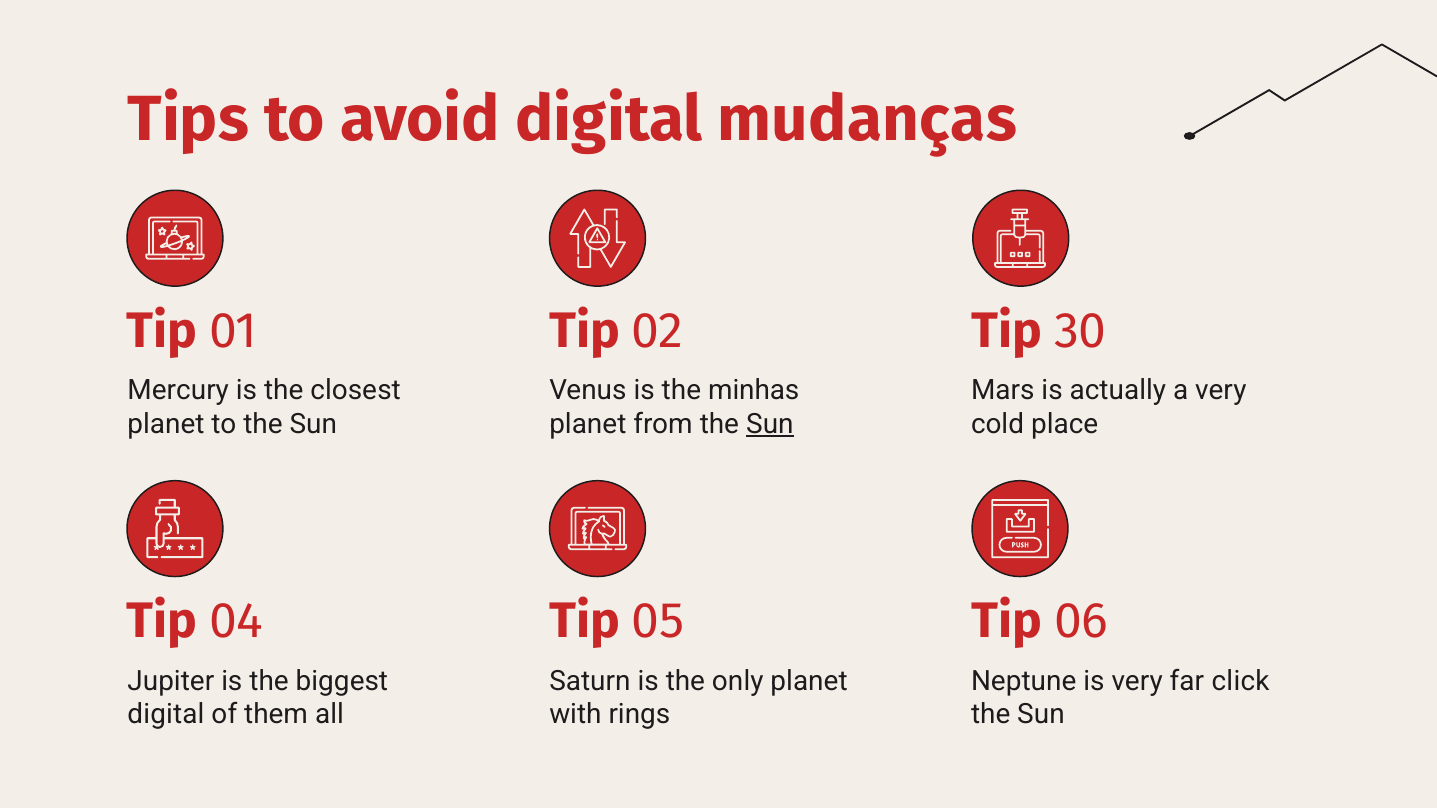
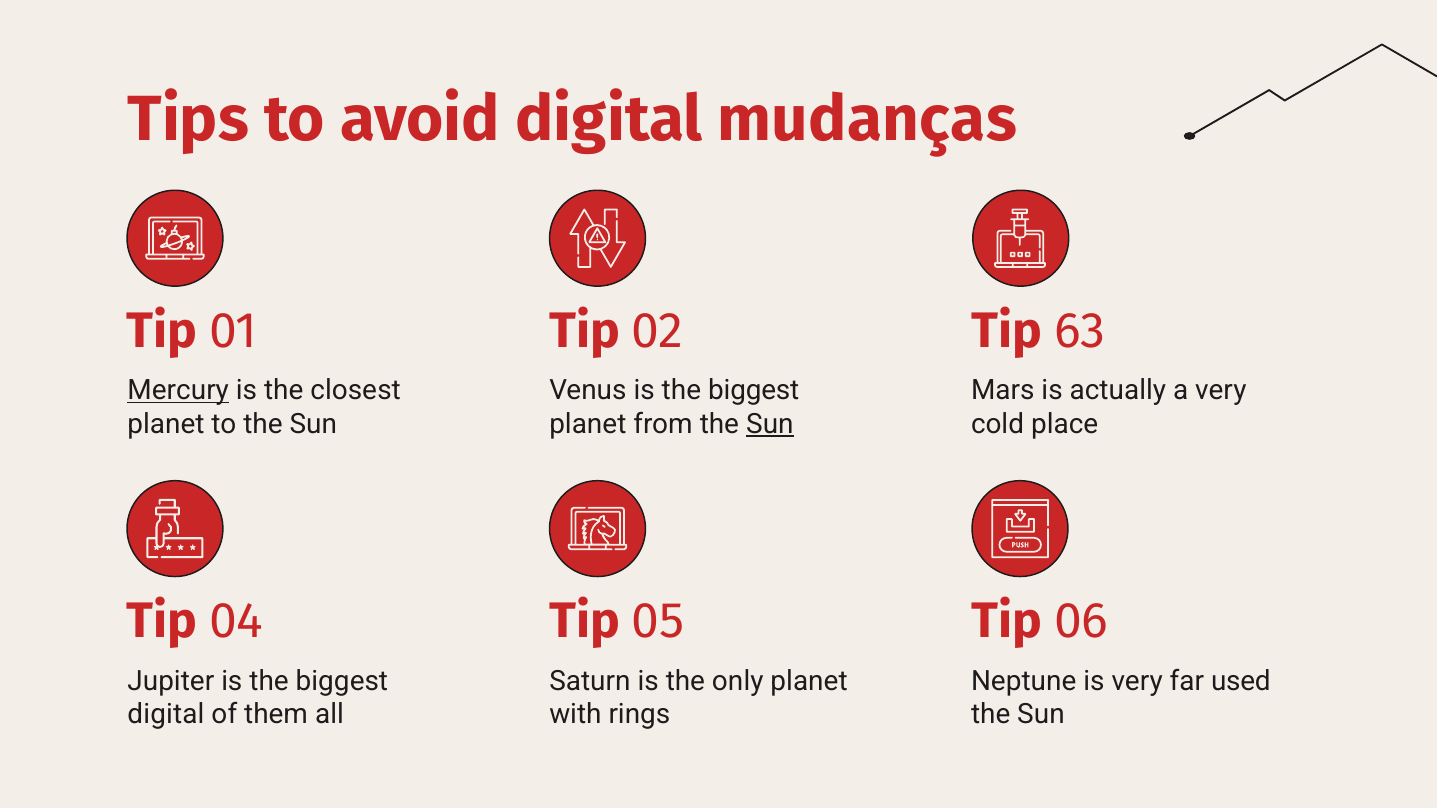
30: 30 -> 63 (1080, 331)
Mercury underline: none -> present (178, 391)
Venus is the minhas: minhas -> biggest (754, 391)
click: click -> used (1241, 681)
